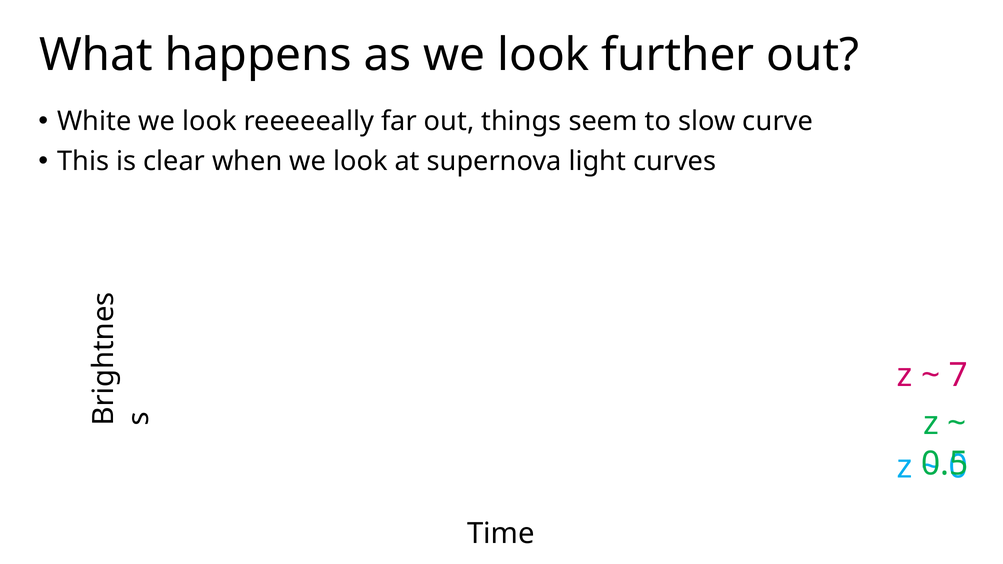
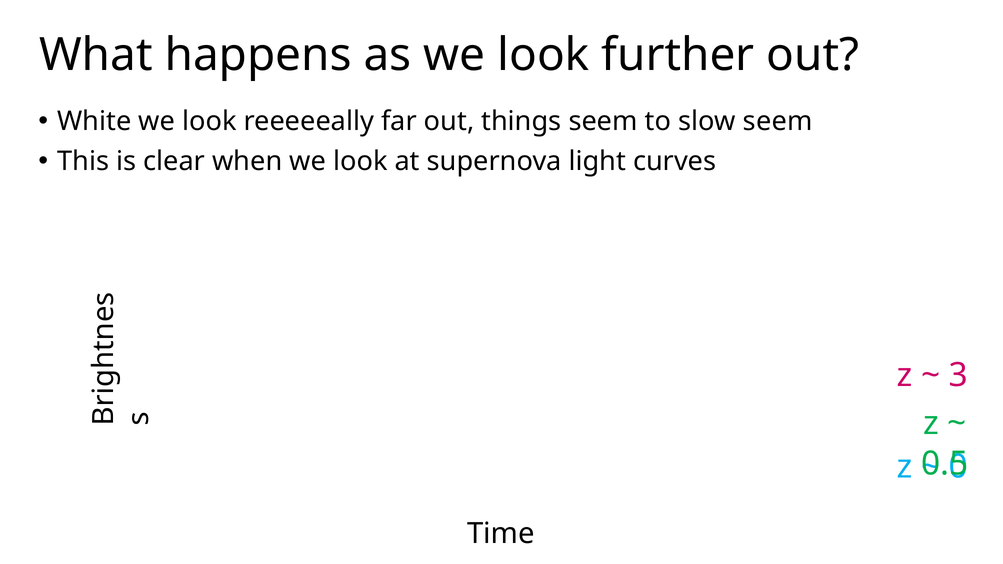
slow curve: curve -> seem (778, 121)
7: 7 -> 3 (958, 375)
